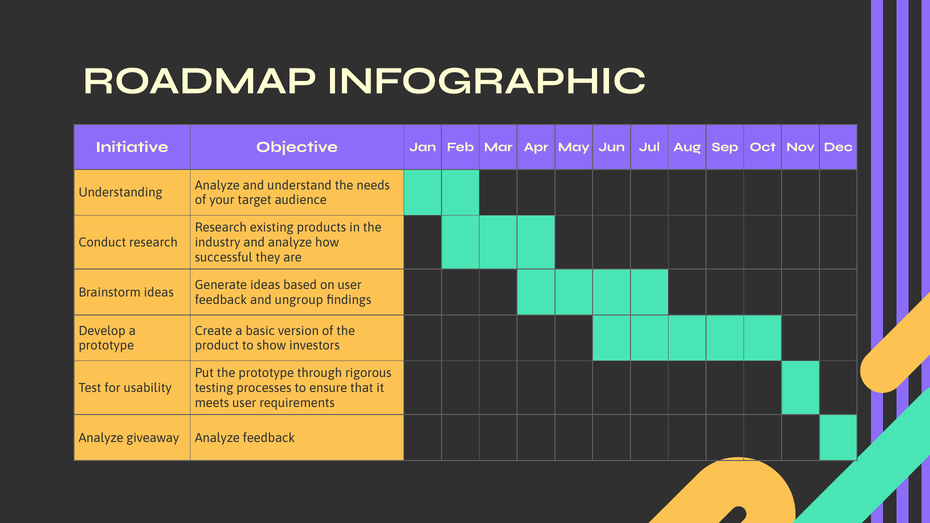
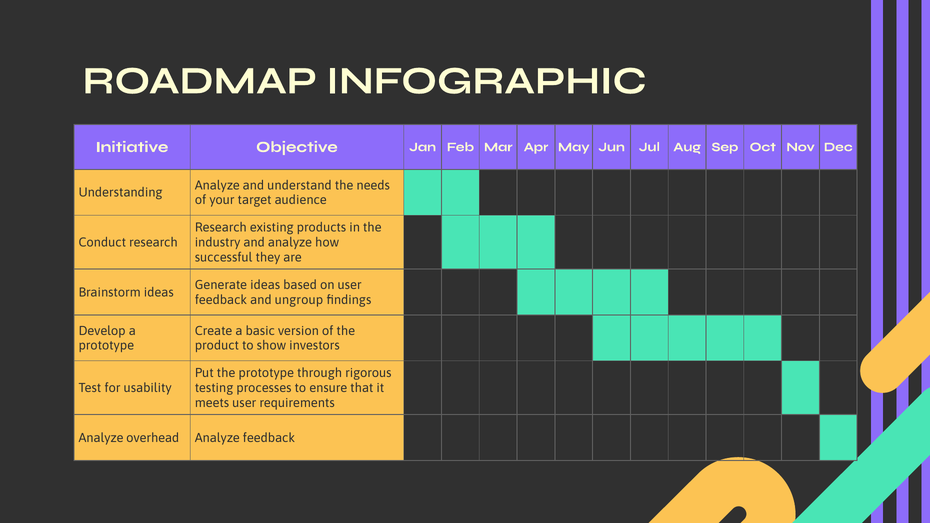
giveaway: giveaway -> overhead (153, 438)
